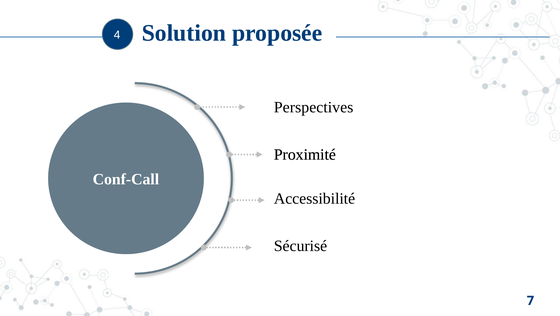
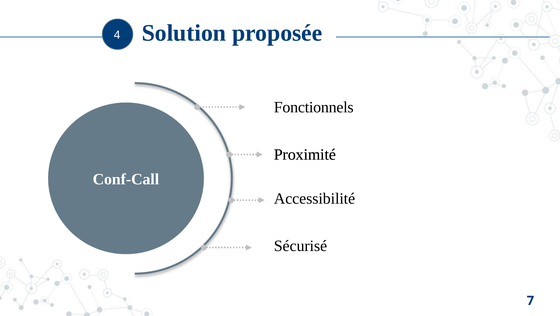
Perspectives: Perspectives -> Fonctionnels (314, 107)
